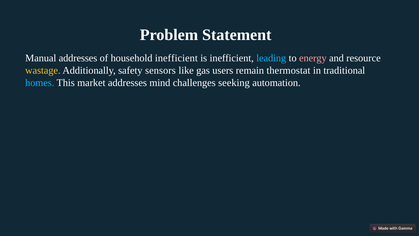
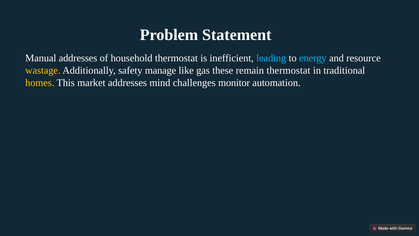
household inefficient: inefficient -> thermostat (176, 58)
energy colour: pink -> light blue (313, 58)
sensors: sensors -> manage (161, 70)
users: users -> these (223, 70)
homes colour: light blue -> yellow (40, 83)
seeking: seeking -> monitor (234, 83)
